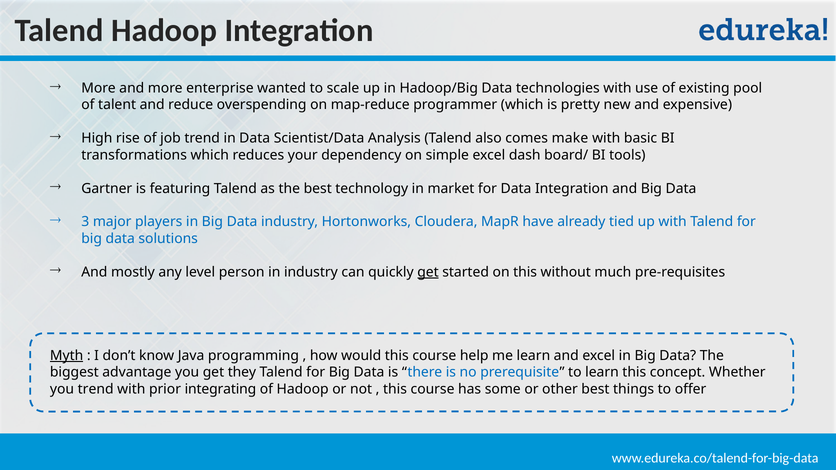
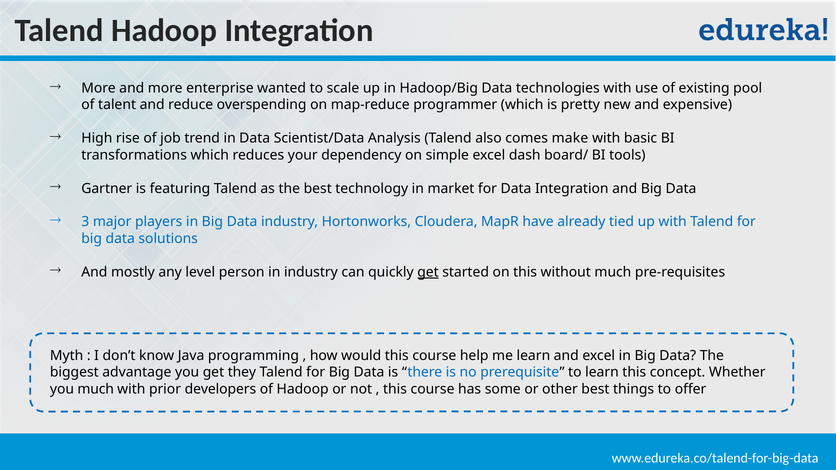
Myth underline: present -> none (67, 356)
you trend: trend -> much (96, 389)
integrating: integrating -> developers (220, 389)
